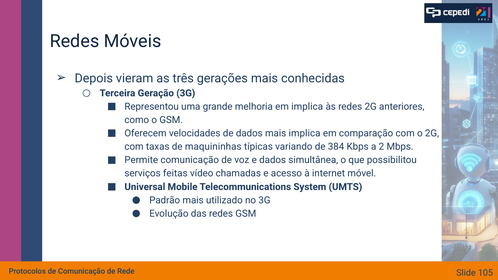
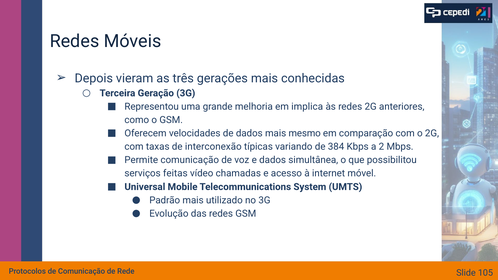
mais implica: implica -> mesmo (305, 133)
maquininhas: maquininhas -> interconexão (213, 147)
